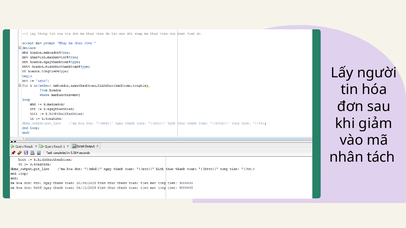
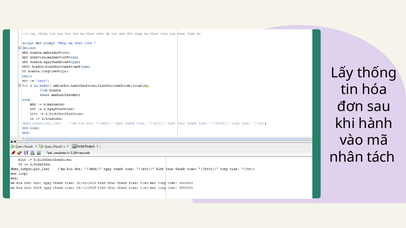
người: người -> thống (377, 73)
giảm: giảm -> hành (376, 124)
